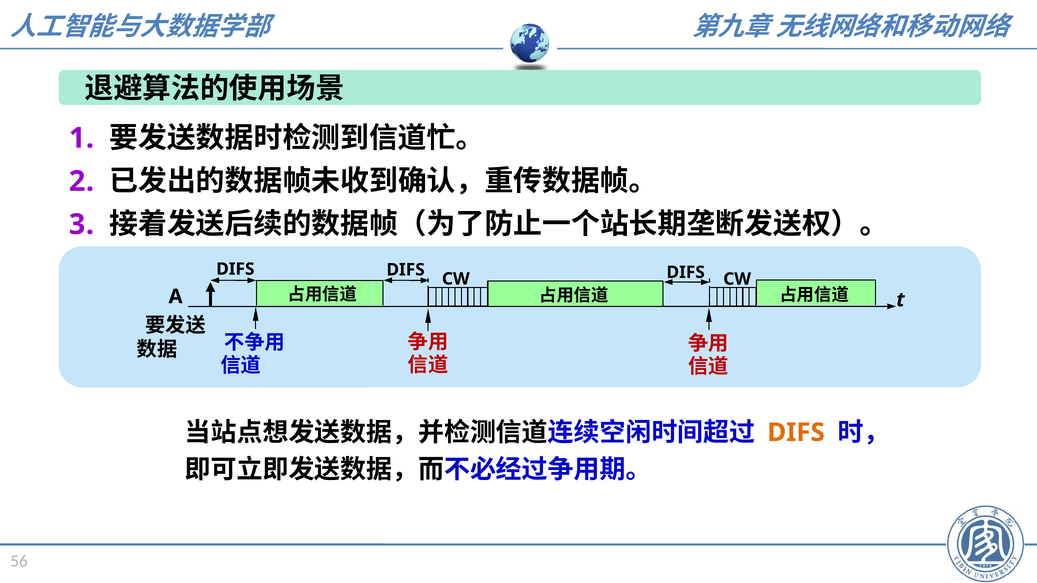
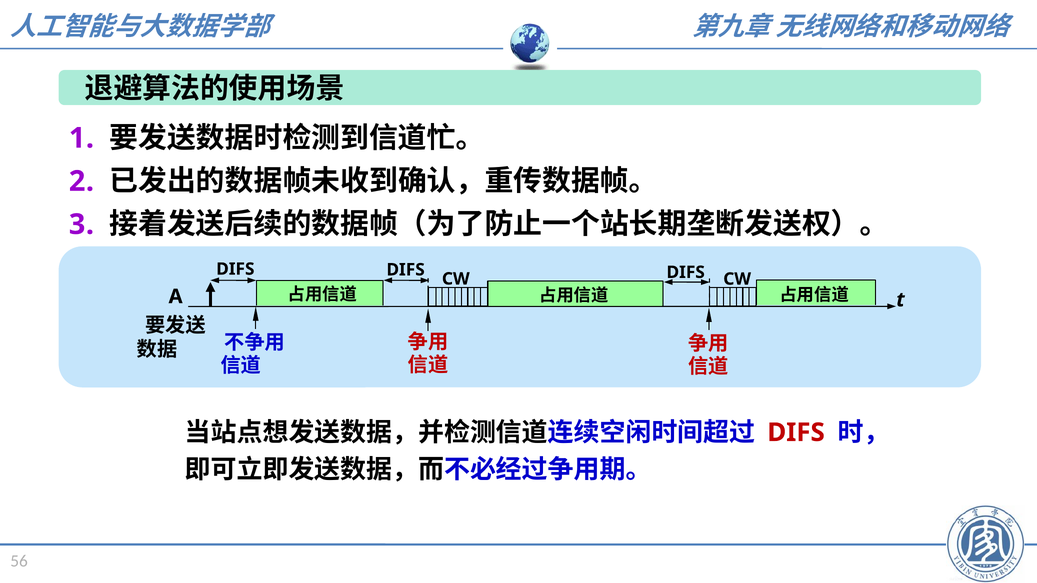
DIFS colour: orange -> red (796, 433)
